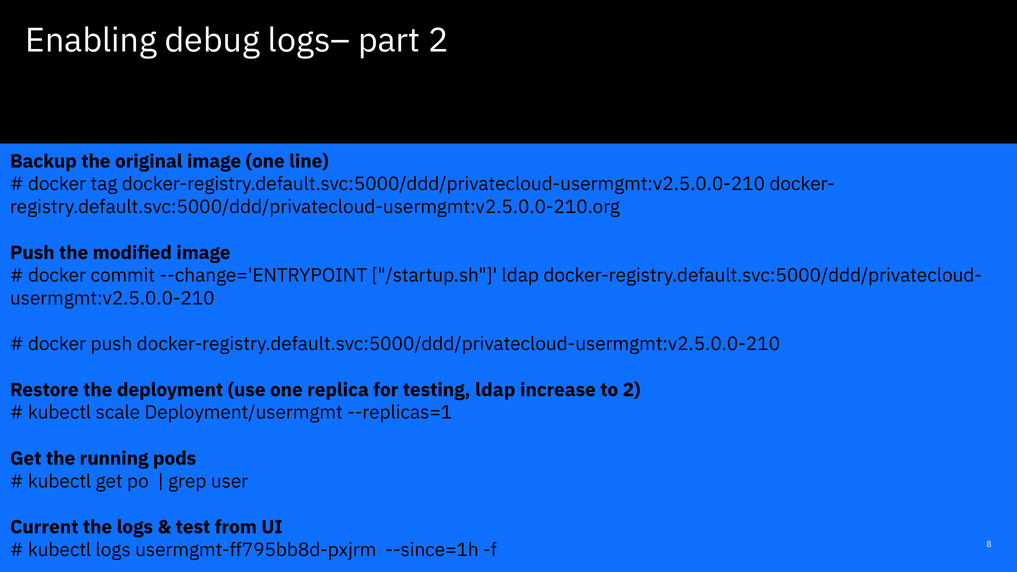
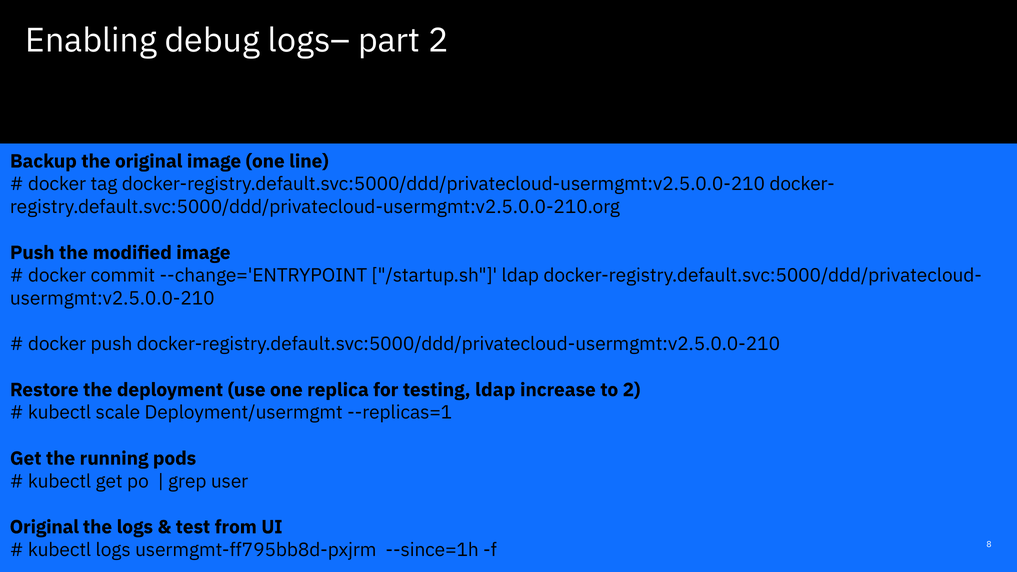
Current: Current -> Original (44, 527)
